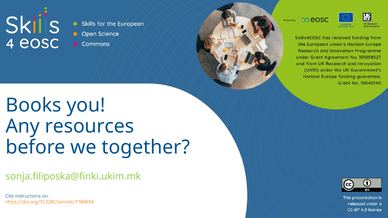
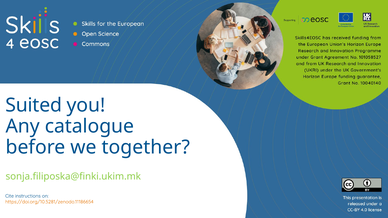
Books: Books -> Suited (34, 105)
resources: resources -> catalogue (89, 126)
